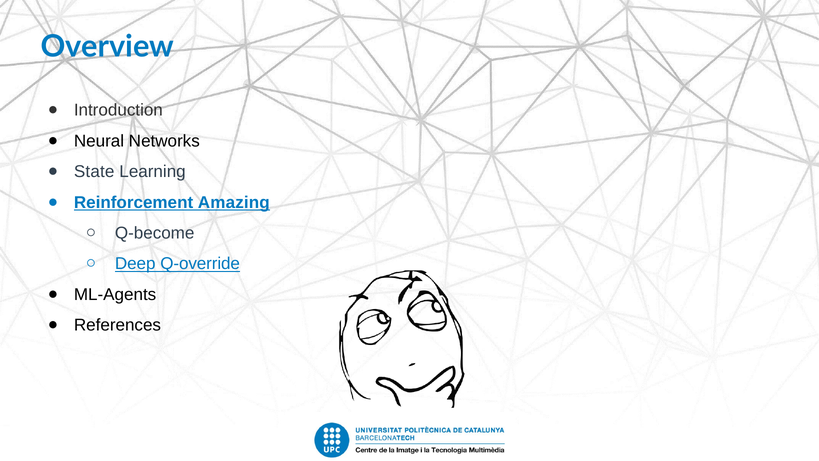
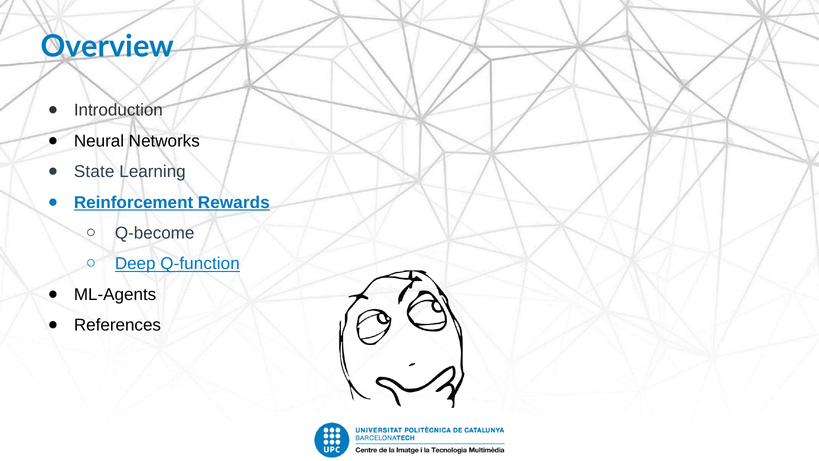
Amazing: Amazing -> Rewards (234, 202)
Q-override: Q-override -> Q-function (200, 264)
